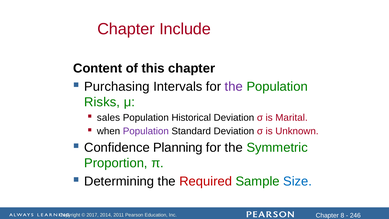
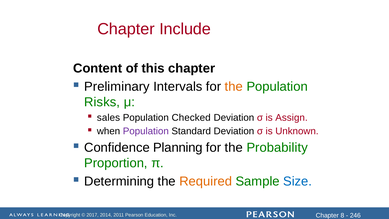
Purchasing: Purchasing -> Preliminary (117, 87)
the colour: purple -> orange (234, 87)
Historical: Historical -> Checked (191, 117)
Marital: Marital -> Assign (292, 117)
Symmetric: Symmetric -> Probability (277, 148)
Required colour: red -> orange (206, 181)
